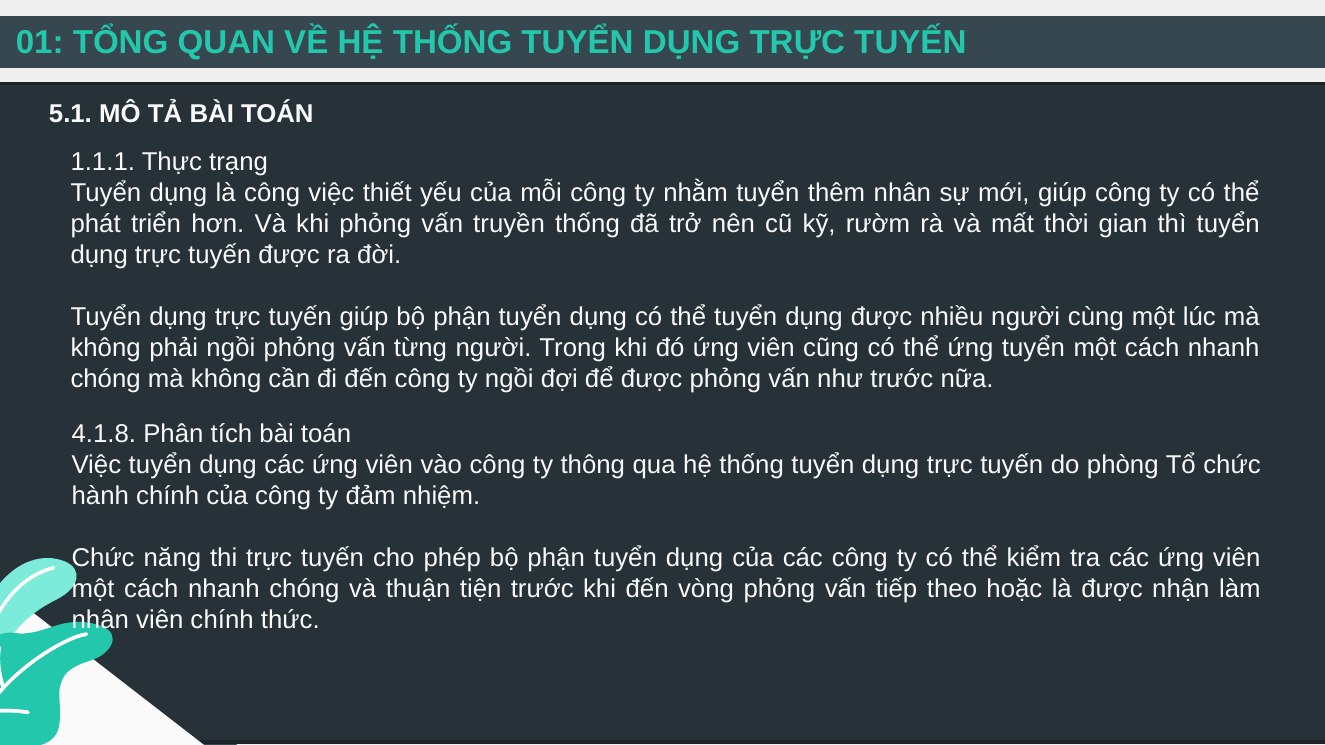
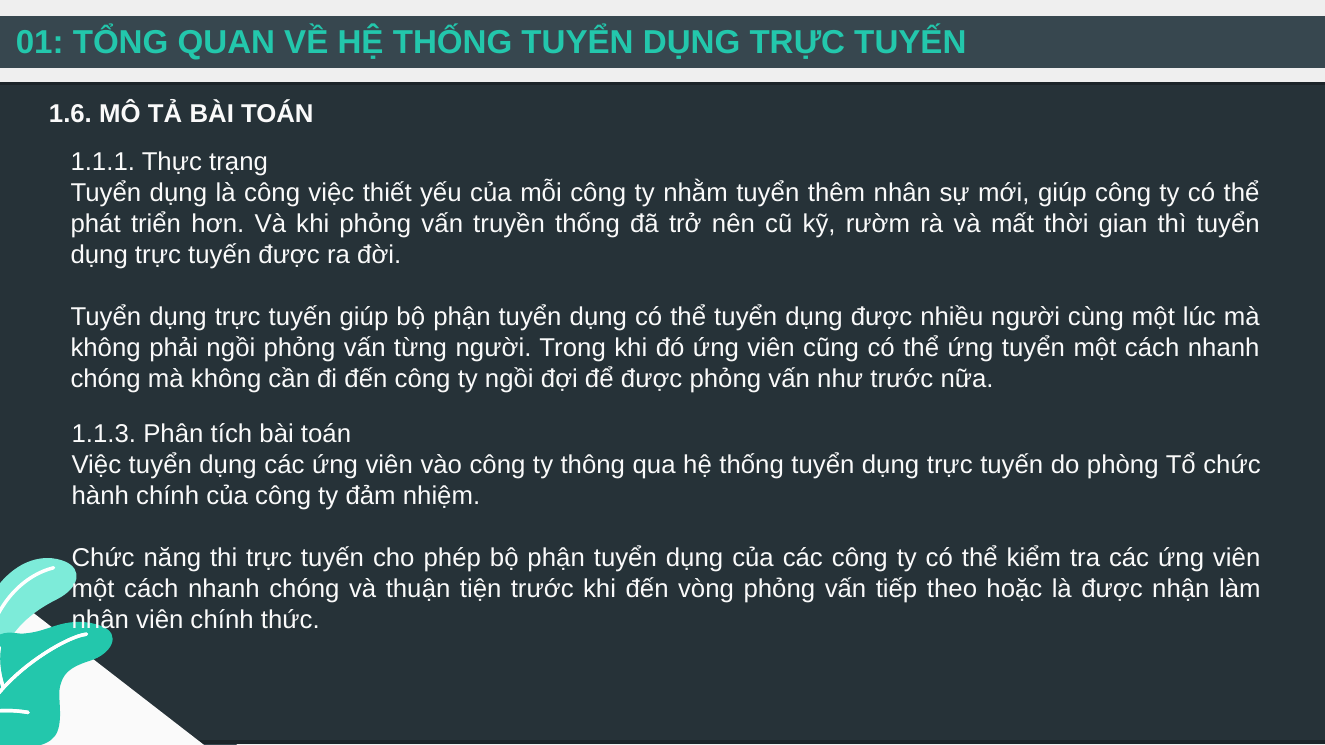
5.1: 5.1 -> 1.6 (70, 114)
4.1.8: 4.1.8 -> 1.1.3 (104, 434)
